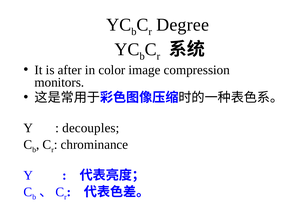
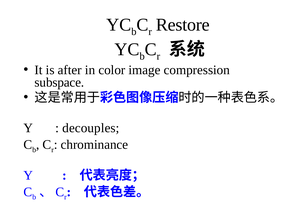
Degree: Degree -> Restore (183, 25)
monitors: monitors -> subspace (59, 82)
